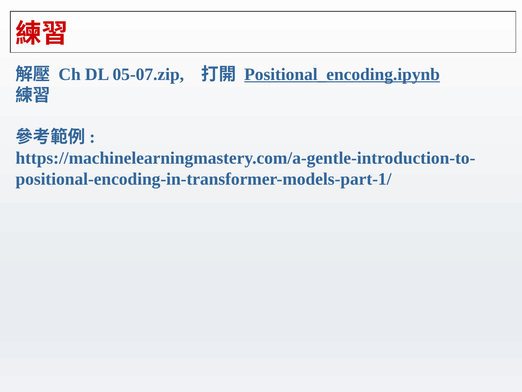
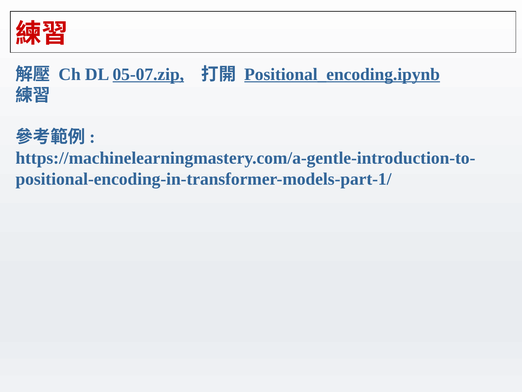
05-07.zip underline: none -> present (148, 74)
